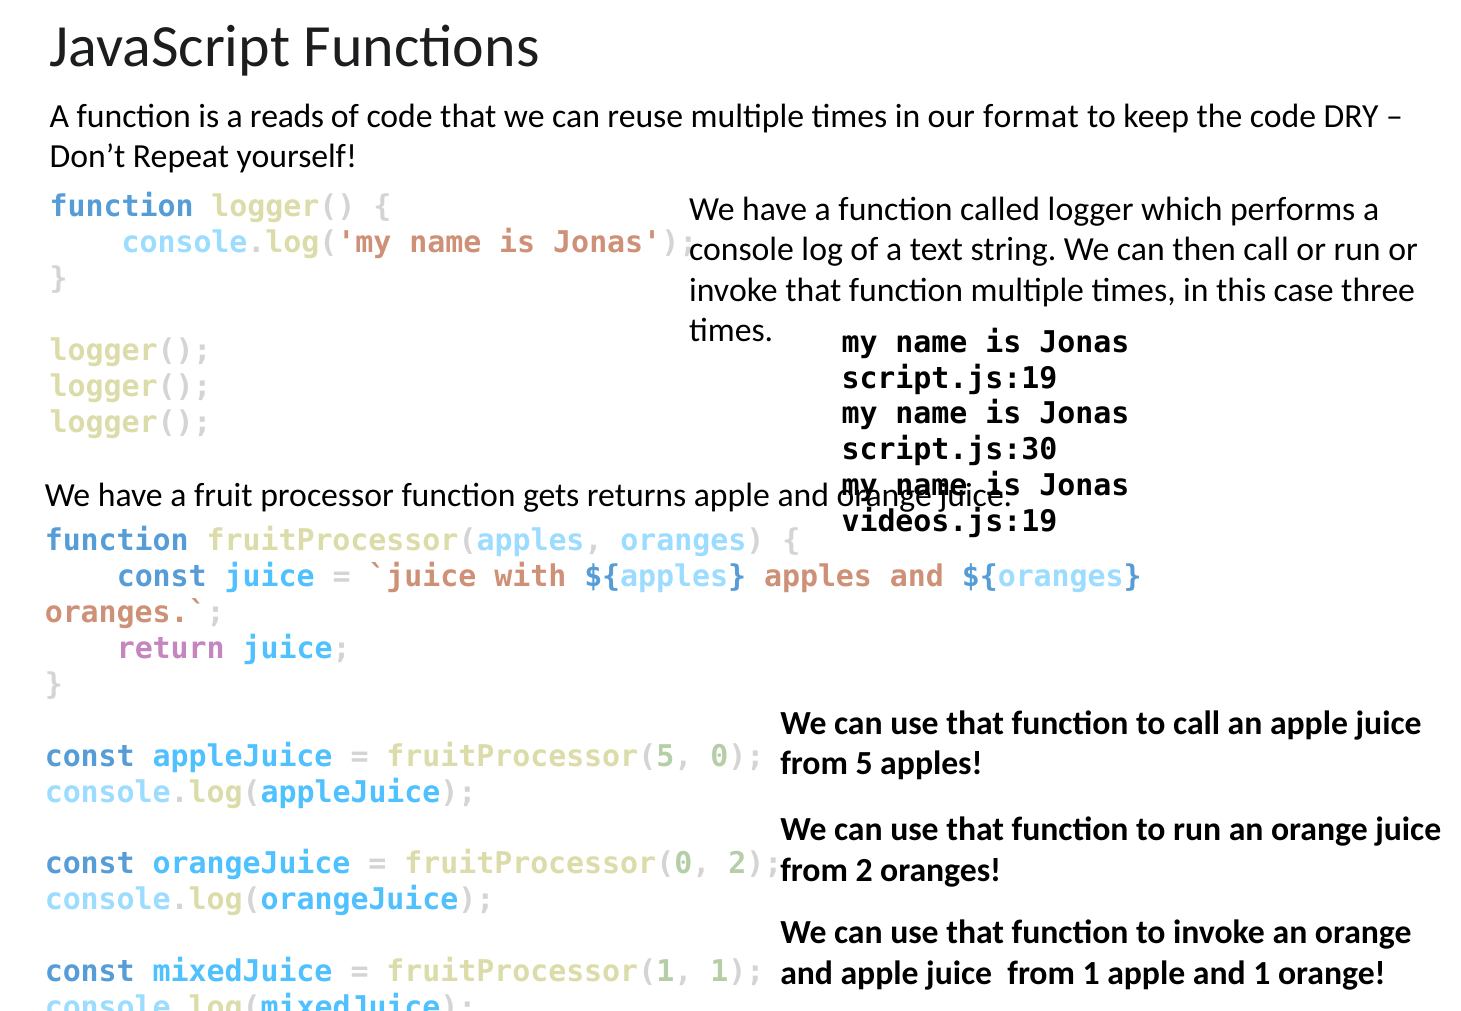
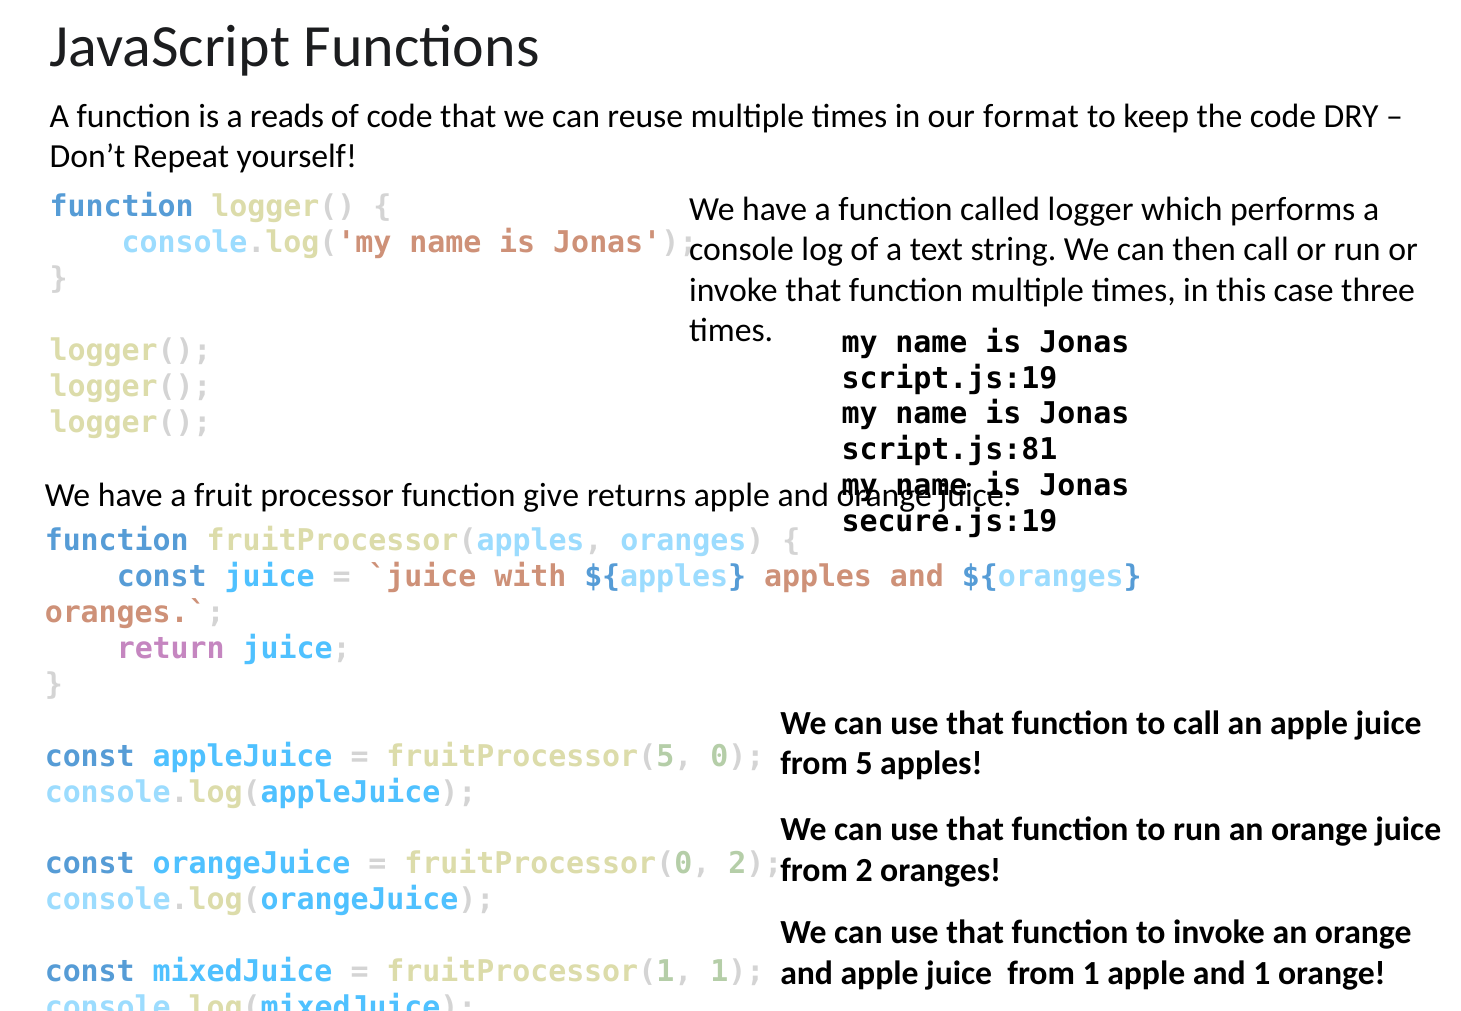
script.js:30: script.js:30 -> script.js:81 (949, 450)
gets: gets -> give (551, 495)
videos.js:19: videos.js:19 -> secure.js:19 (949, 522)
